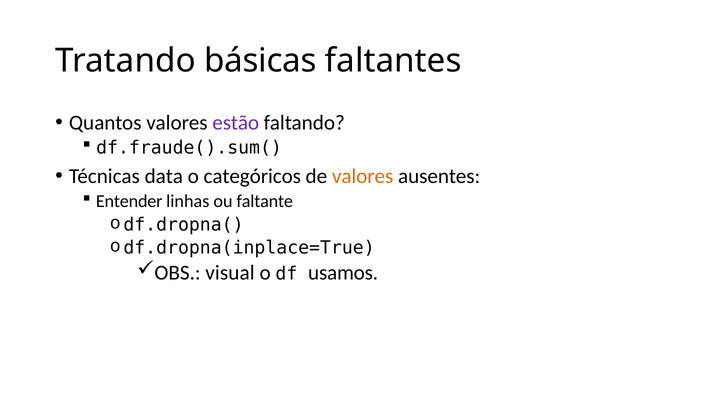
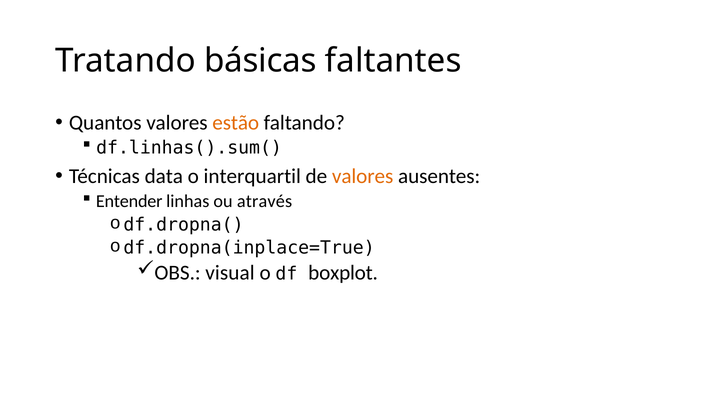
estão colour: purple -> orange (236, 123)
df.fraude().sum(: df.fraude().sum( -> df.linhas().sum( (189, 148)
categóricos: categóricos -> interquartil (252, 176)
faltante: faltante -> através (265, 201)
usamos: usamos -> boxplot (343, 273)
